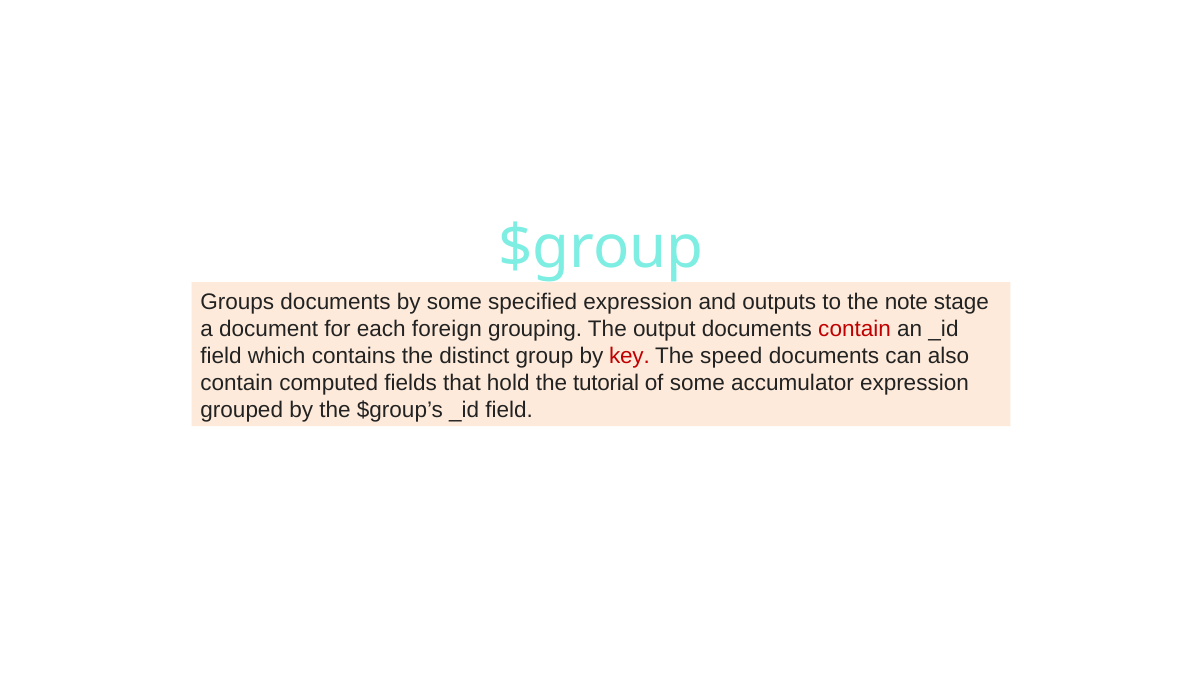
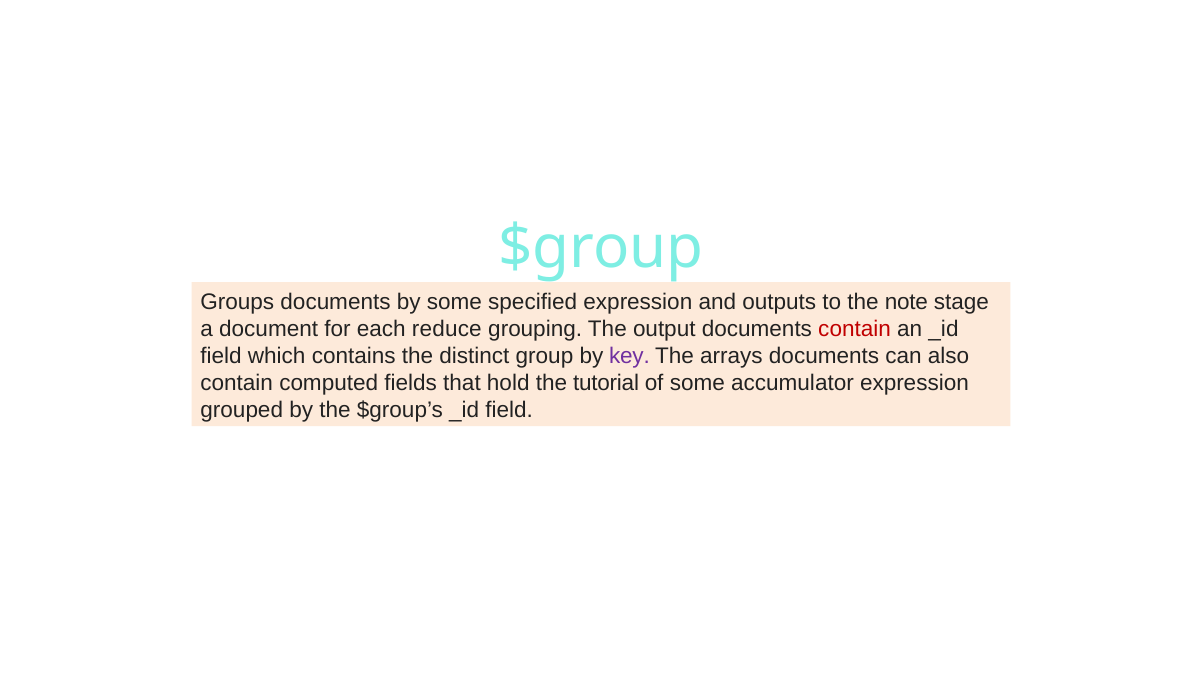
foreign: foreign -> reduce (447, 329)
key colour: red -> purple (629, 356)
speed: speed -> arrays (731, 356)
